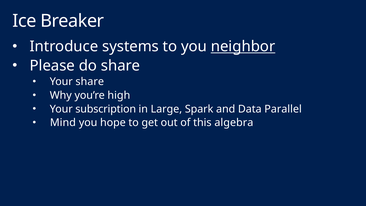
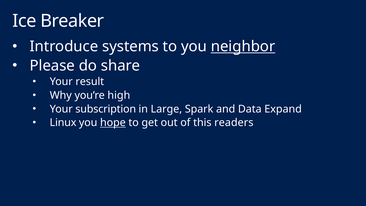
Your share: share -> result (90, 82)
Parallel: Parallel -> Expand (283, 109)
Mind: Mind -> Linux (63, 123)
hope underline: none -> present (113, 123)
algebra: algebra -> readers (234, 123)
